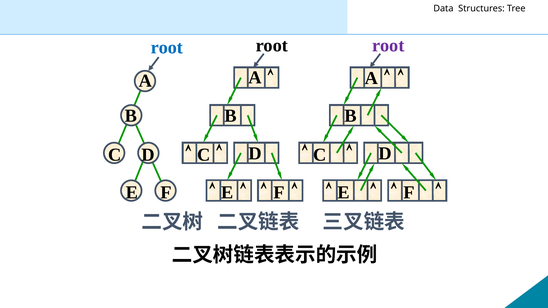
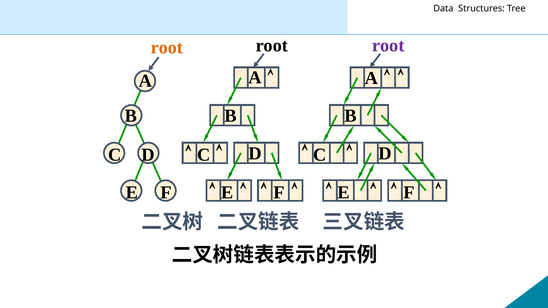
root colour: blue -> orange (167, 47)
